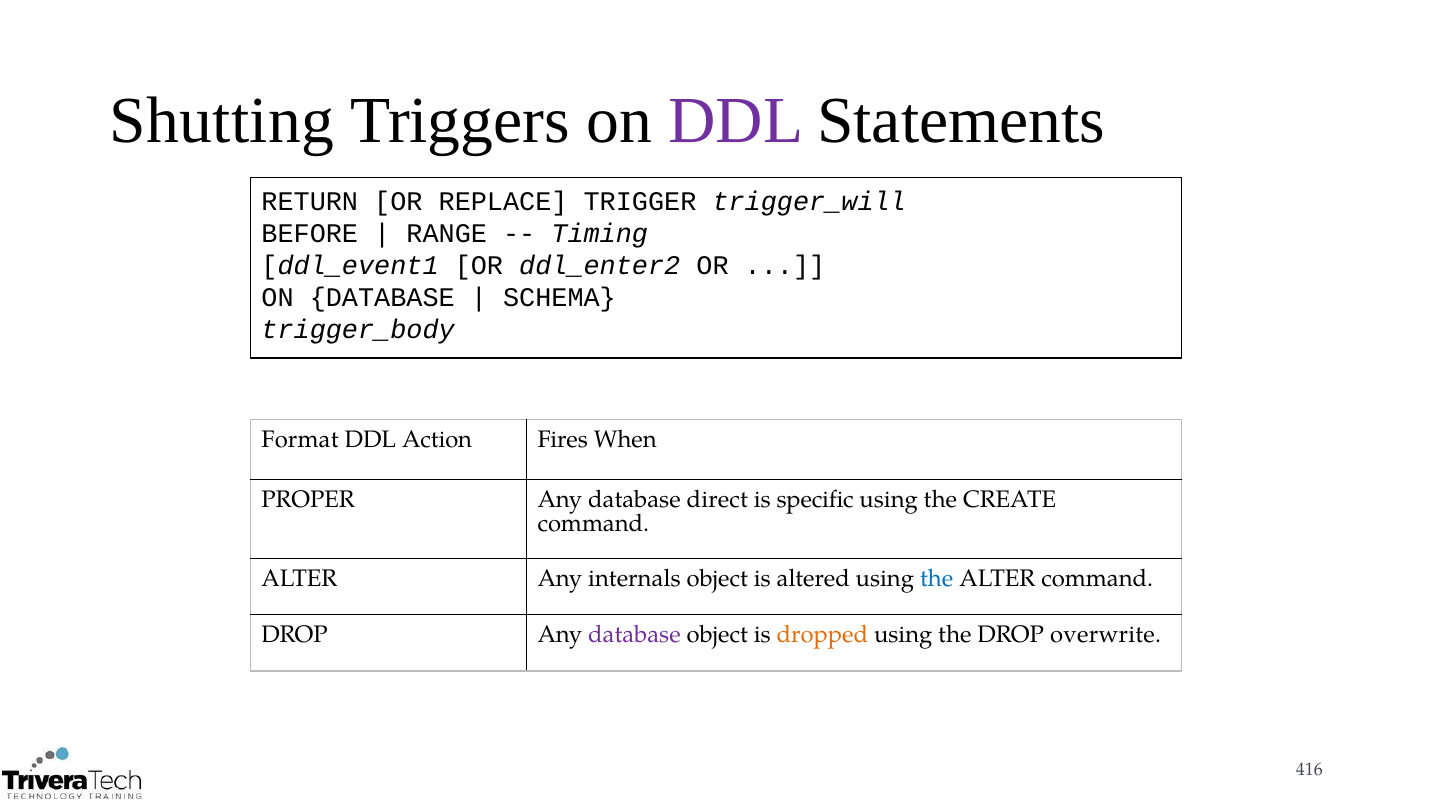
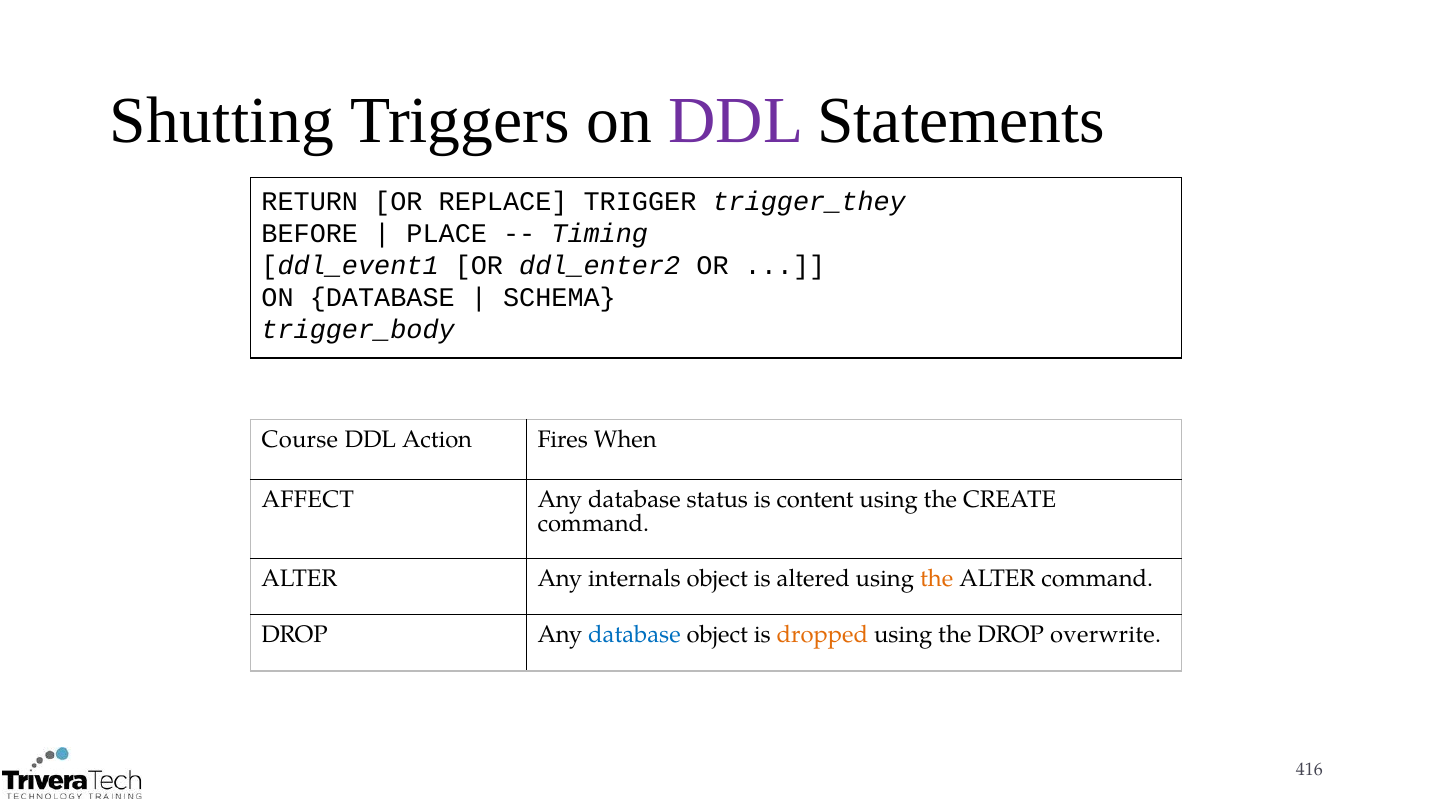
trigger_will: trigger_will -> trigger_they (809, 201)
RANGE: RANGE -> PLACE (447, 233)
Format: Format -> Course (300, 440)
PROPER: PROPER -> AFFECT (308, 500)
direct: direct -> status (717, 500)
specific: specific -> content (815, 500)
the colour: blue -> orange (937, 578)
database colour: purple -> blue (634, 635)
